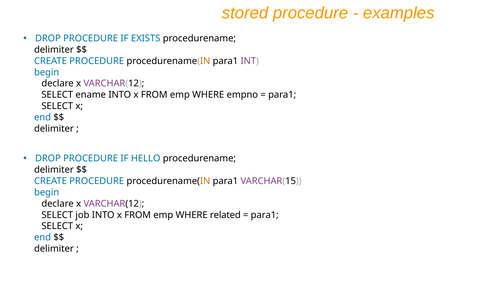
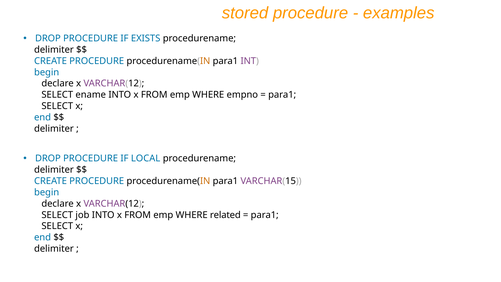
HELLO: HELLO -> LOCAL (146, 158)
